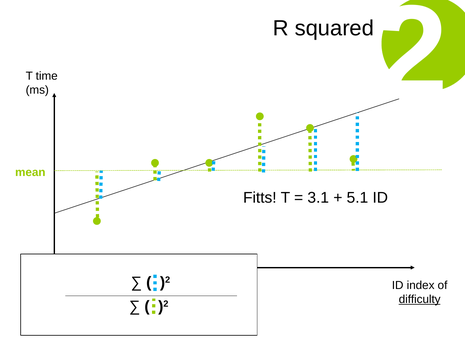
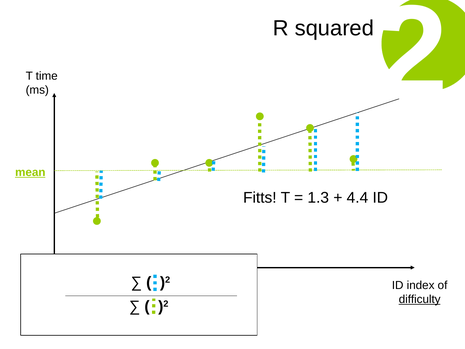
mean underline: none -> present (30, 172)
3.1: 3.1 -> 1.3 (318, 197)
5.1: 5.1 -> 4.4 (357, 197)
